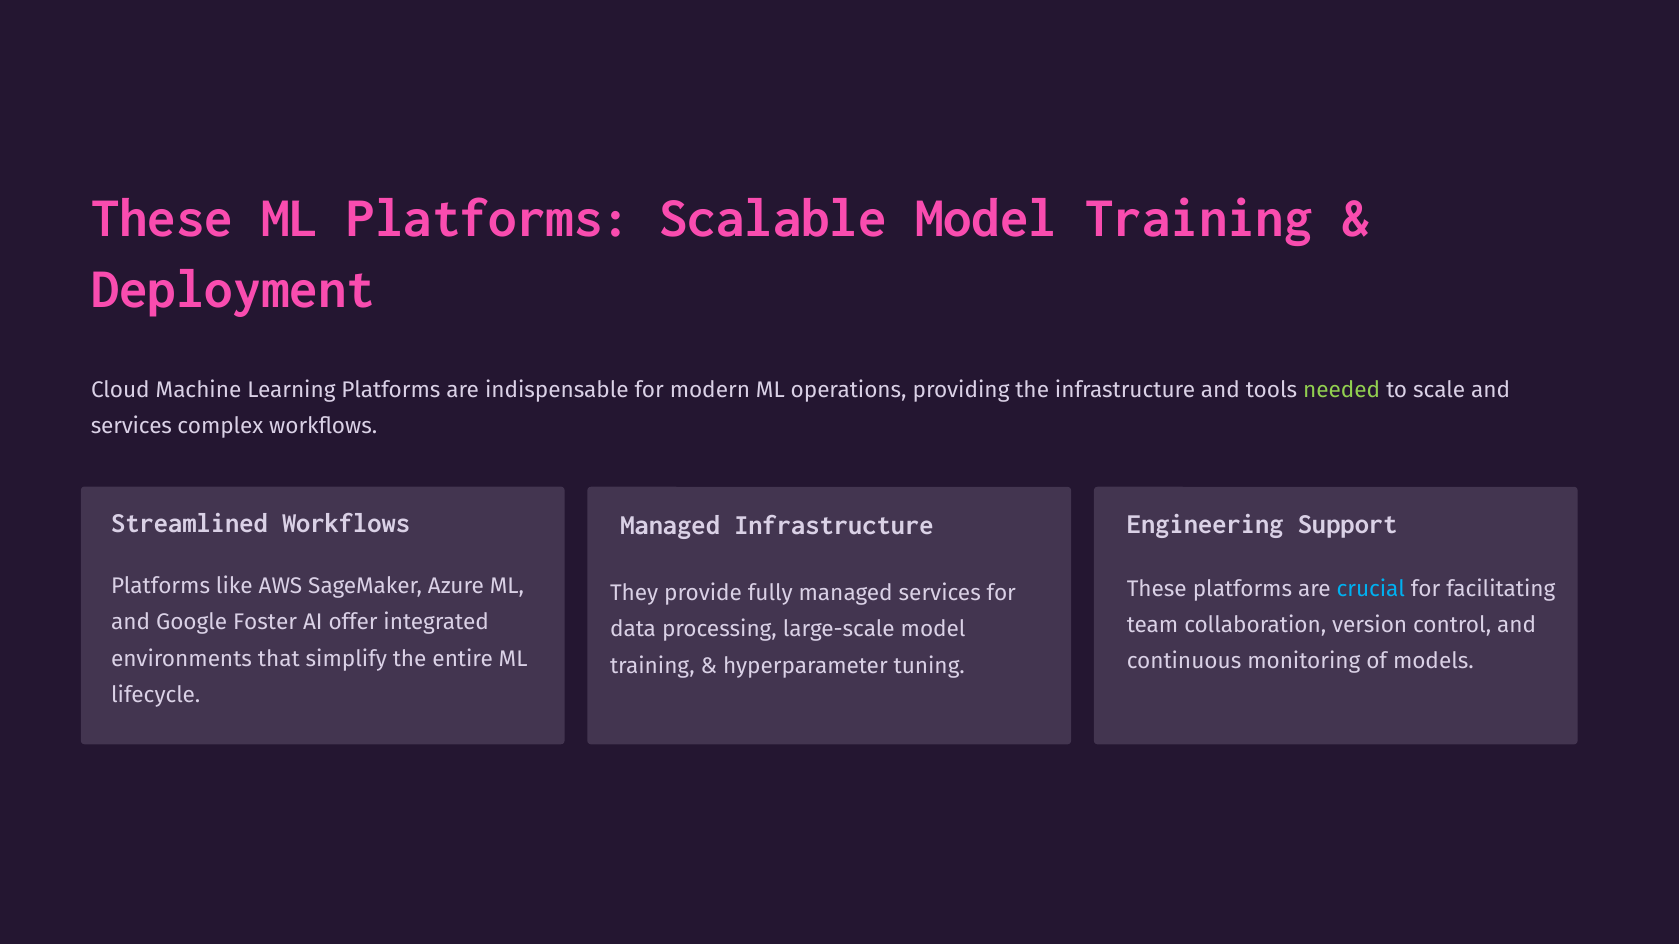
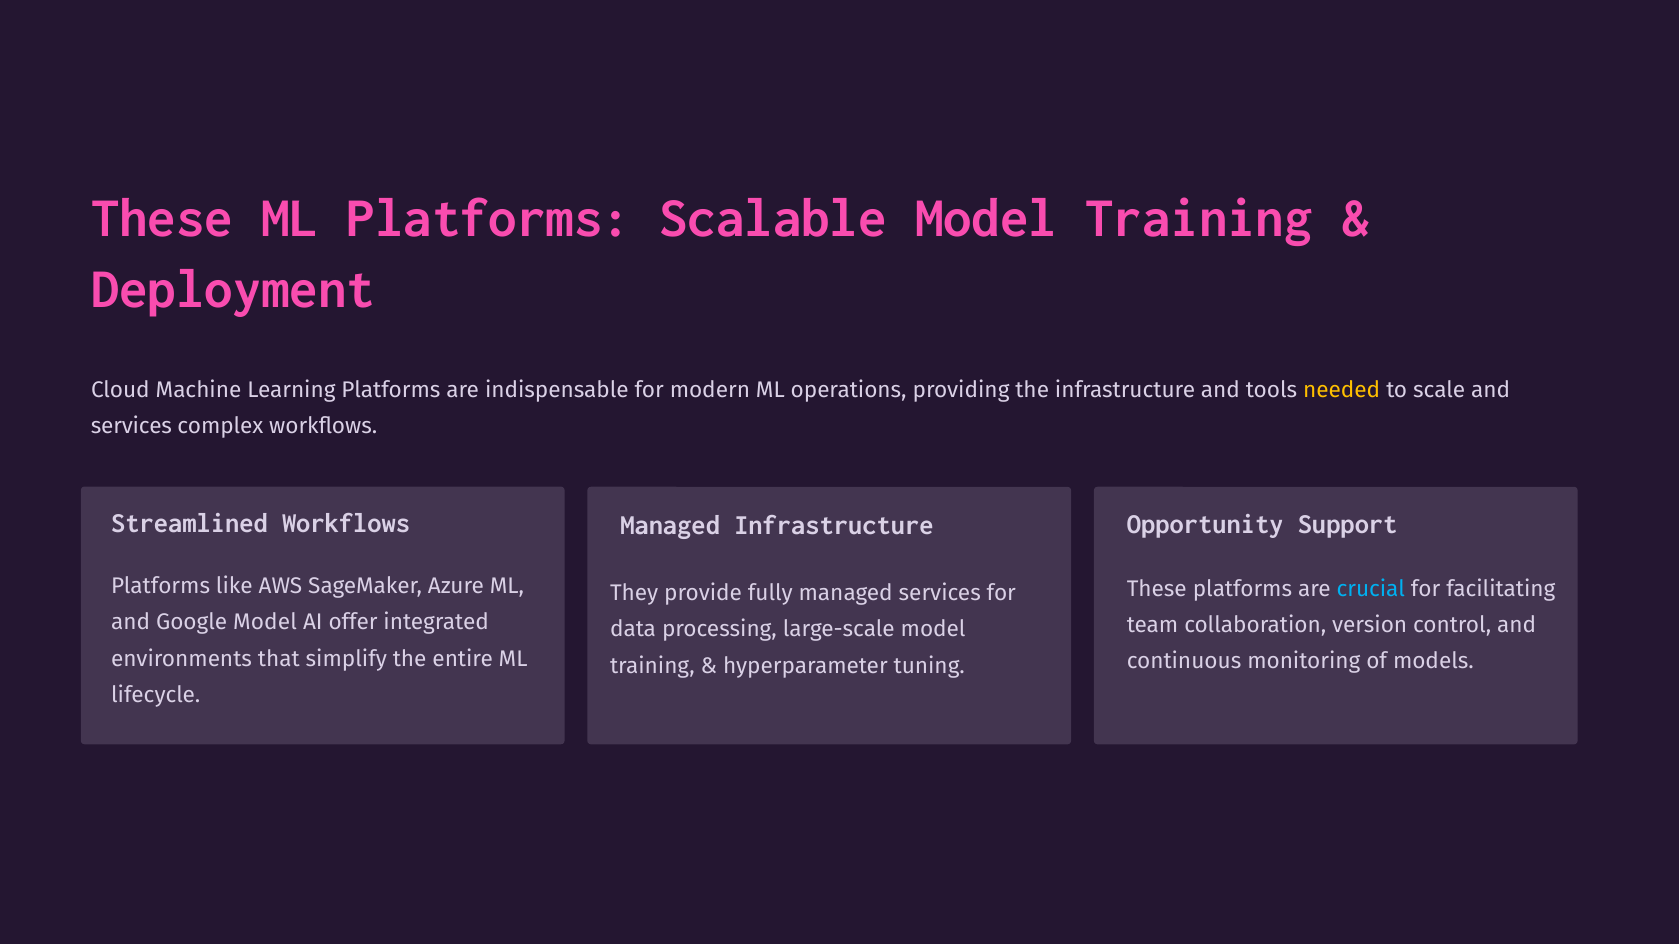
needed colour: light green -> yellow (1342, 390)
Engineering: Engineering -> Opportunity (1205, 525)
Google Foster: Foster -> Model (265, 623)
